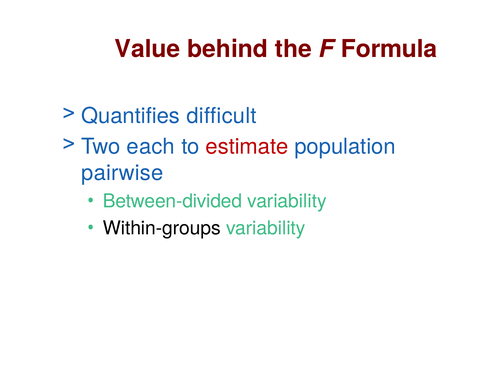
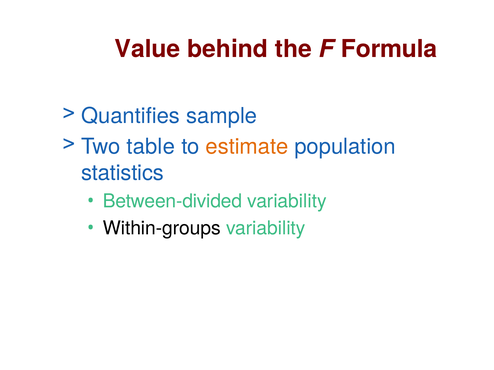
difficult: difficult -> sample (222, 116)
each: each -> table (151, 147)
estimate colour: red -> orange (247, 147)
pairwise: pairwise -> statistics (122, 173)
